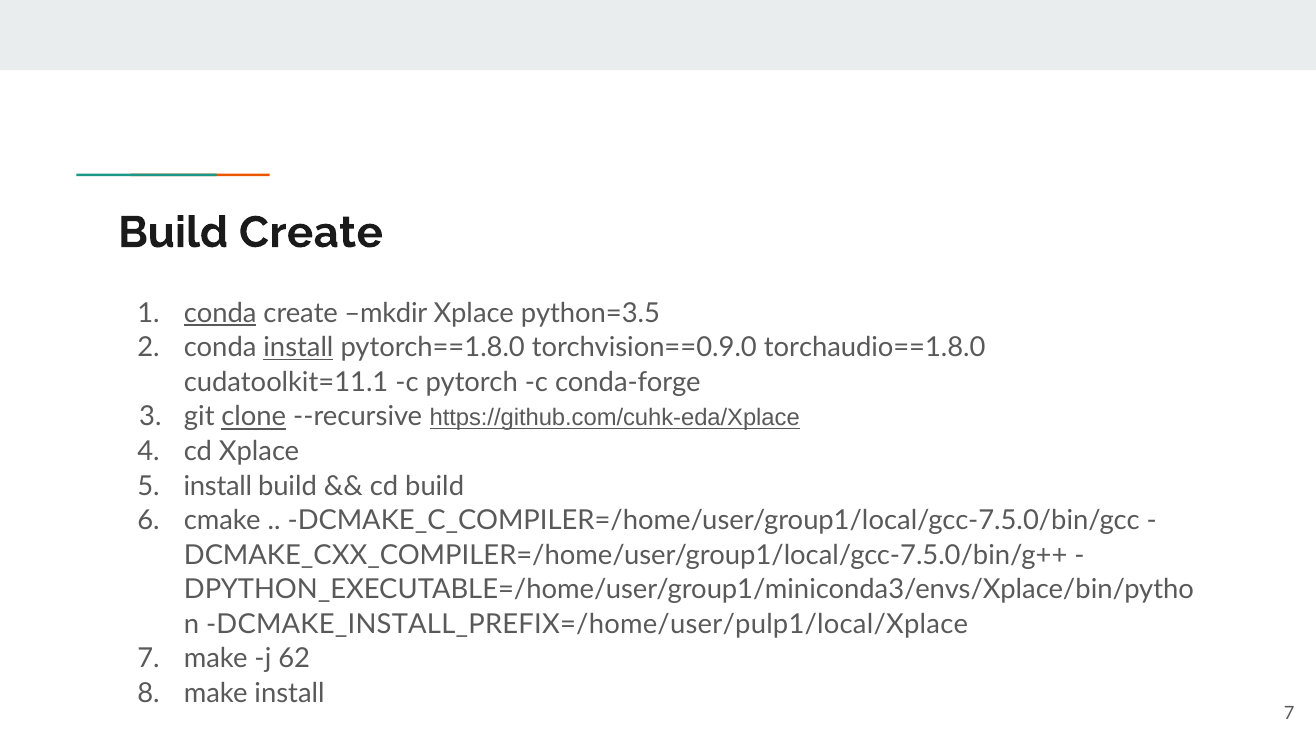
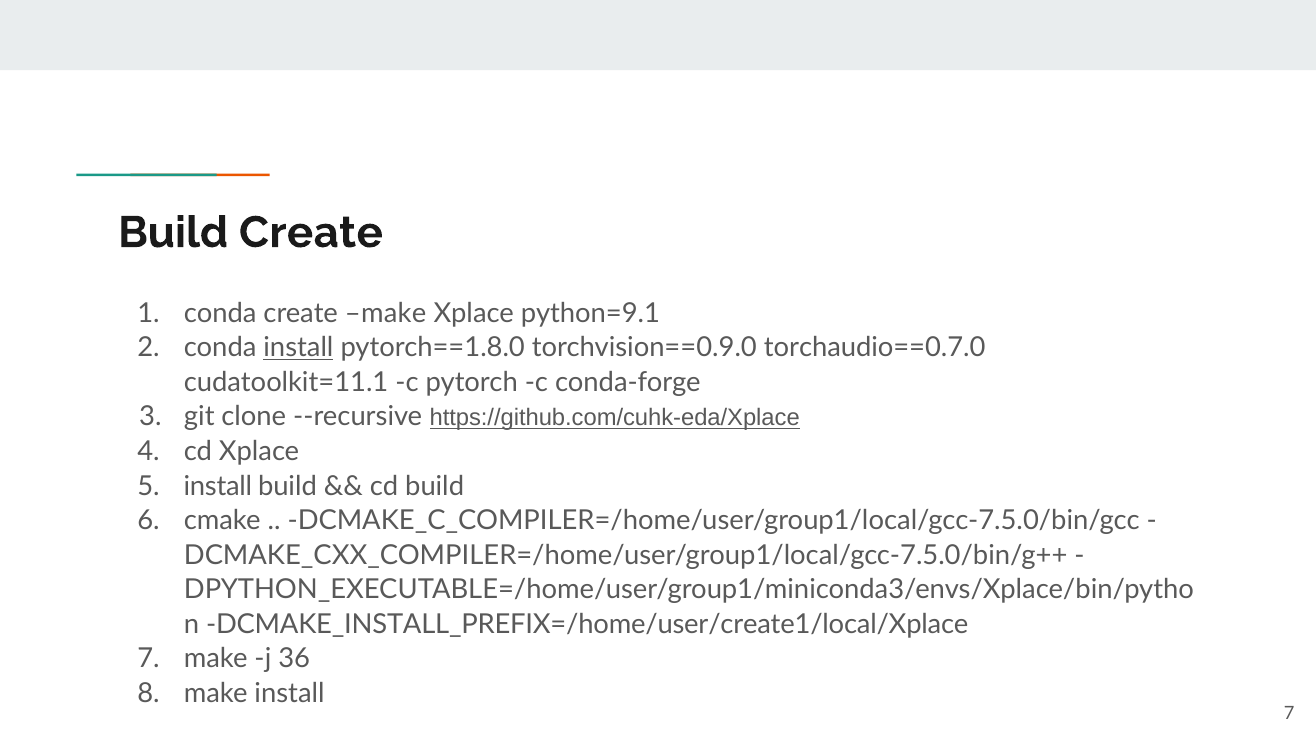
conda underline: present -> none (220, 313)
create mkdir: mkdir -> make (386, 313)
python=3.5: python=3.5 -> python=9.1 (590, 313)
torchaudio==1.8.0: torchaudio==1.8.0 -> torchaudio==0.7.0 (875, 347)
clone underline: present -> none (254, 416)
DCMAKE_INSTALL_PREFIX=/home/user/pulp1/local/Xplace: DCMAKE_INSTALL_PREFIX=/home/user/pulp1/local/Xplace -> DCMAKE_INSTALL_PREFIX=/home/user/create1/local/Xplace (587, 624)
62: 62 -> 36 (294, 658)
